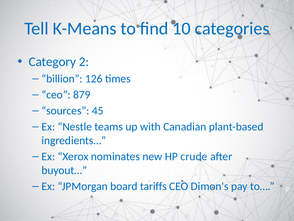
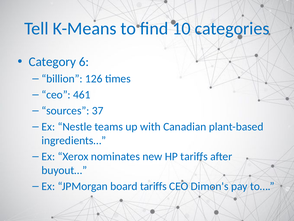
2: 2 -> 6 (84, 62)
879: 879 -> 461 (82, 95)
45: 45 -> 37 (98, 111)
HP crude: crude -> tariffs (194, 156)
